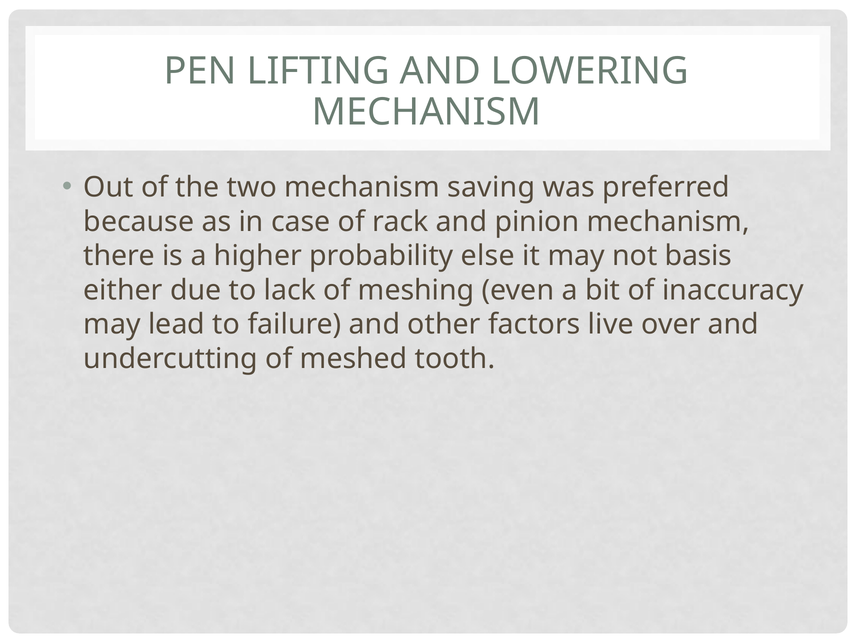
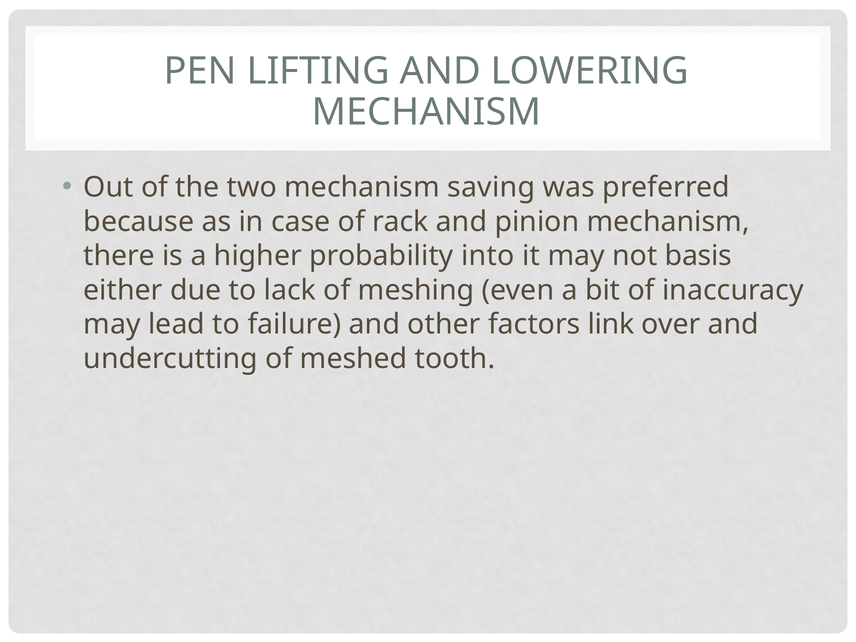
else: else -> into (488, 256)
live: live -> link (611, 324)
